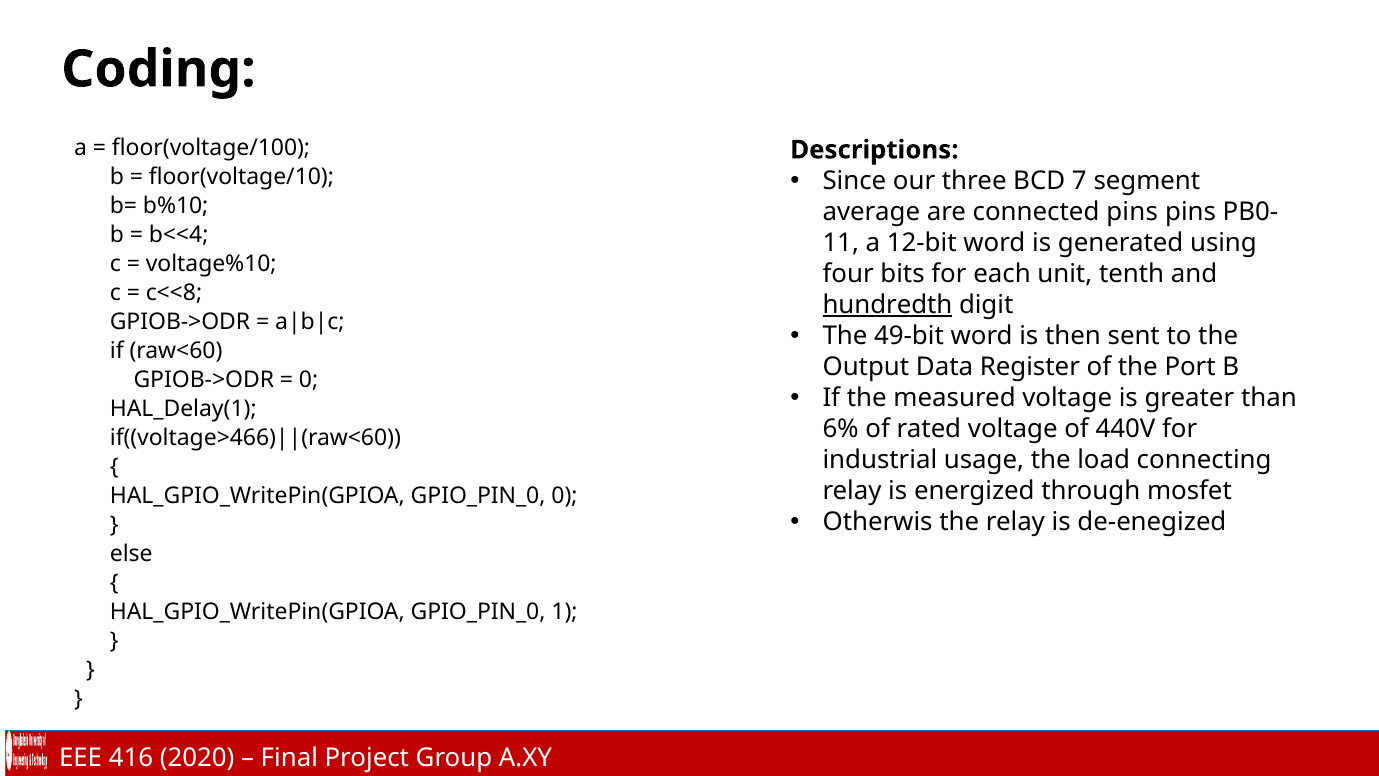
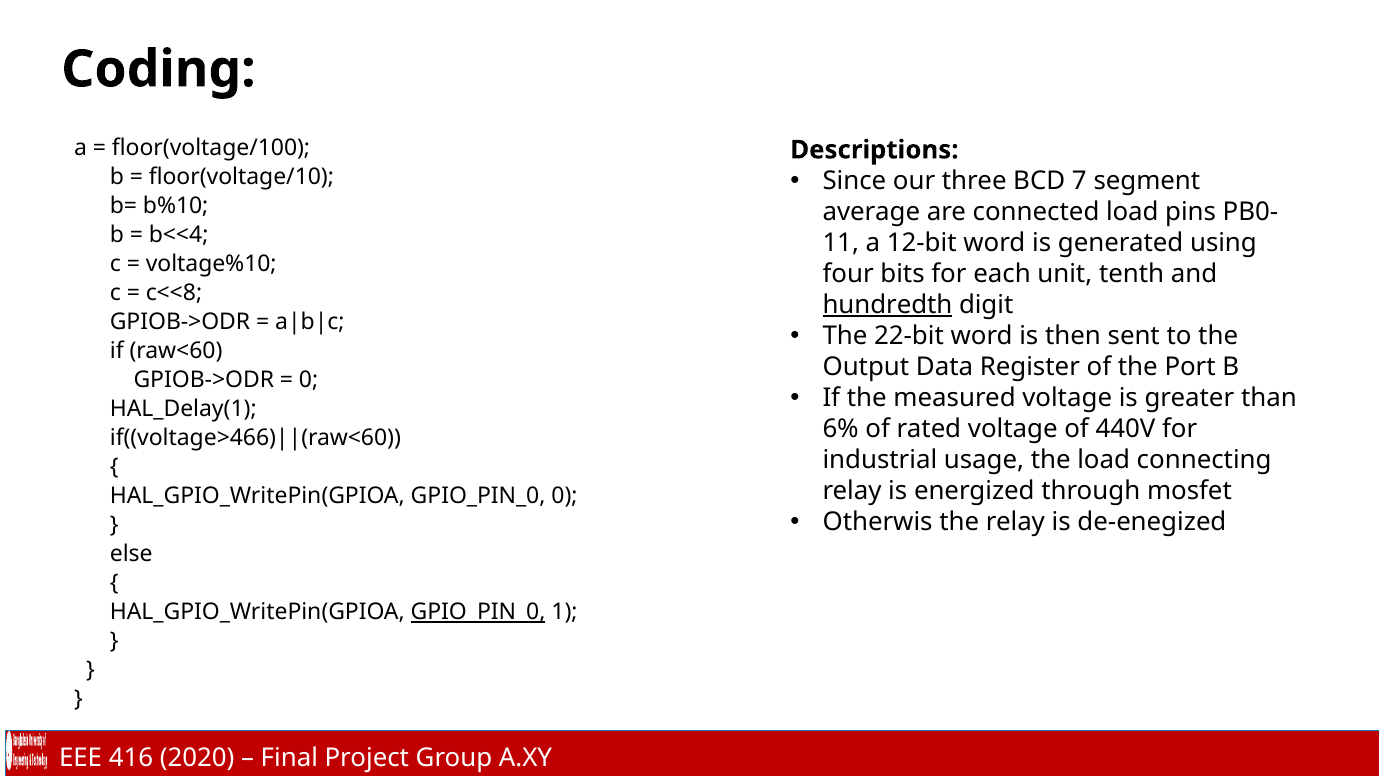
connected pins: pins -> load (1132, 212)
49-bit: 49-bit -> 22-bit (909, 336)
GPIO_PIN_0 underline: none -> present (478, 612)
